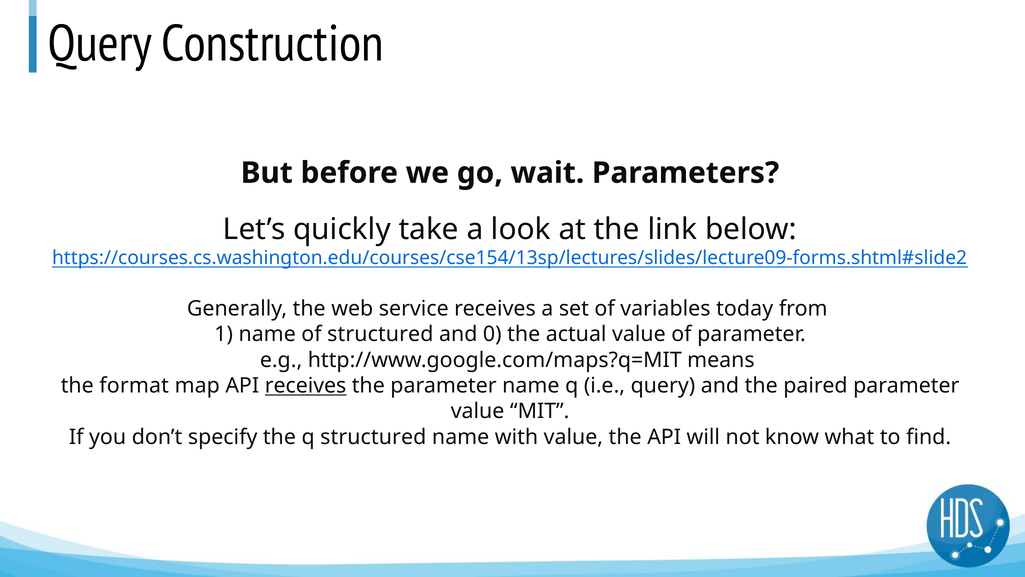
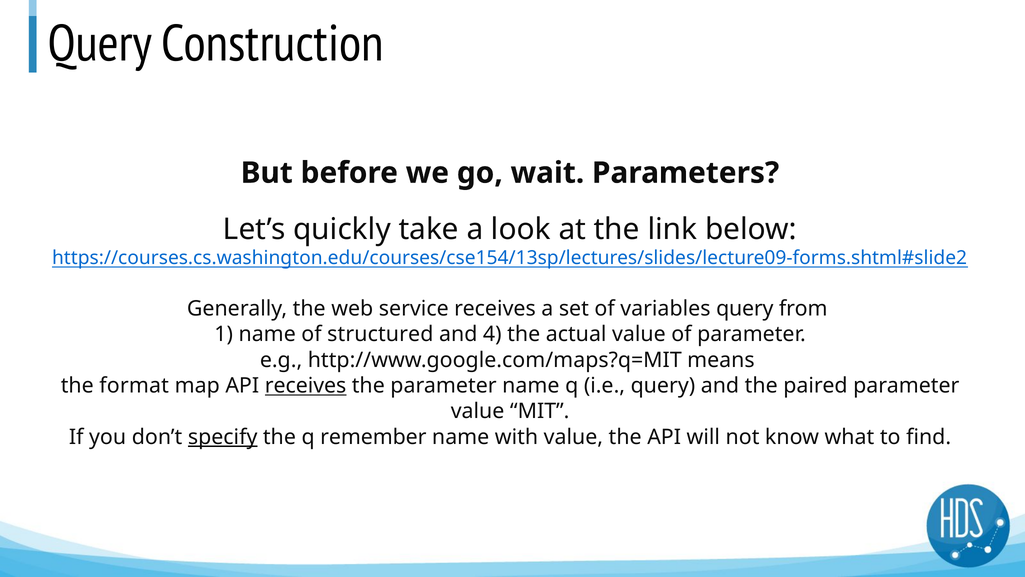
variables today: today -> query (745, 309)
0: 0 -> 4 (492, 334)
specify underline: none -> present (223, 437)
q structured: structured -> remember (373, 437)
